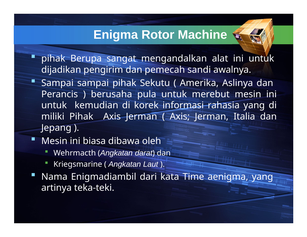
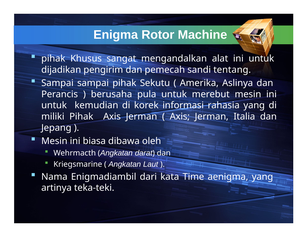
Berupa: Berupa -> Khusus (86, 59)
awalnya: awalnya -> tentang (232, 70)
